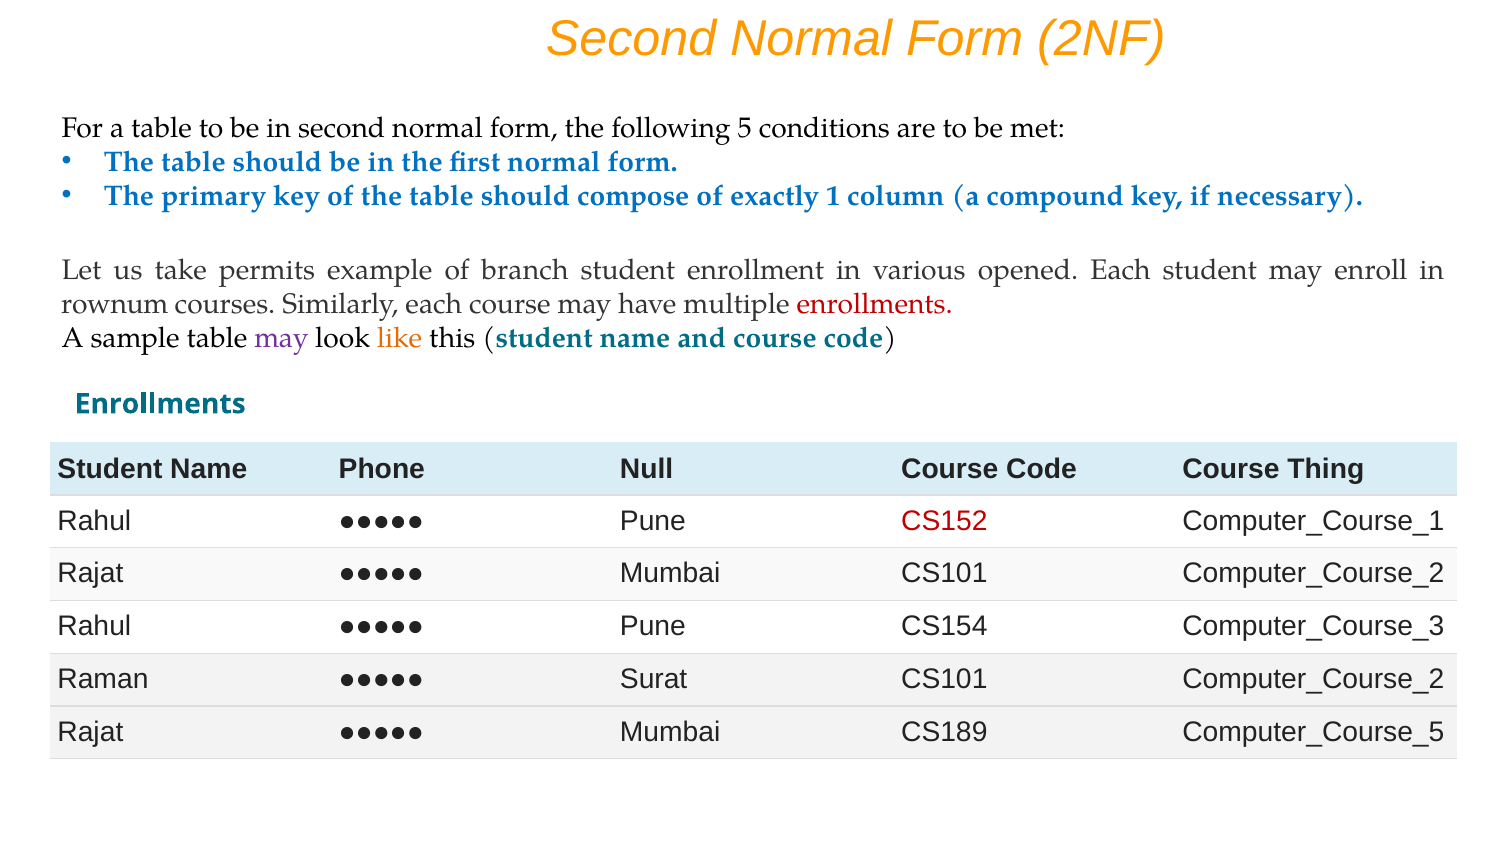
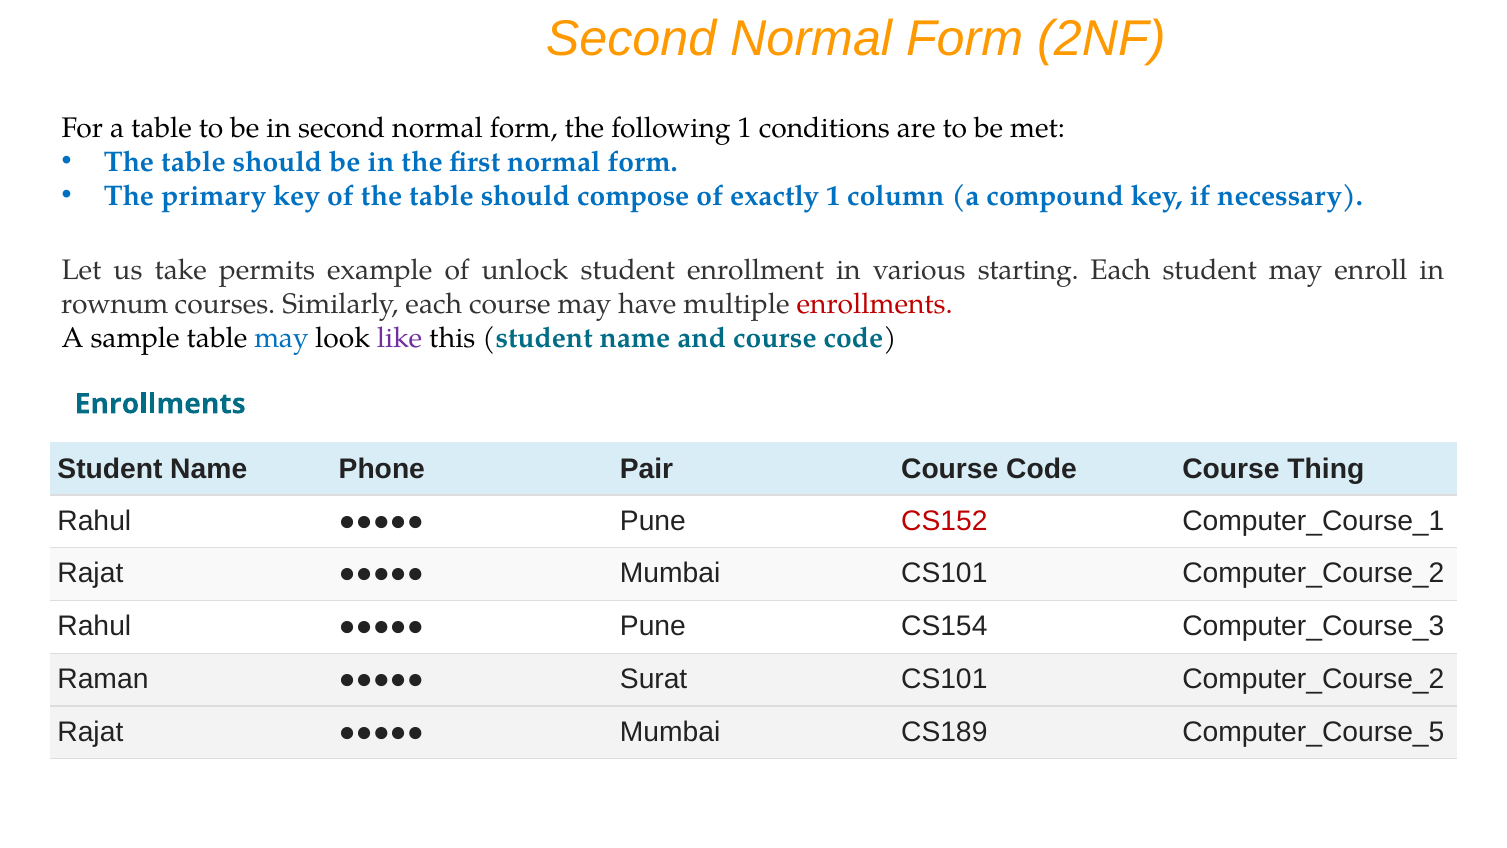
following 5: 5 -> 1 (745, 128)
branch: branch -> unlock (525, 270)
opened: opened -> starting (1028, 270)
may colour: purple -> blue (281, 338)
like colour: orange -> purple (400, 338)
Null: Null -> Pair (647, 469)
